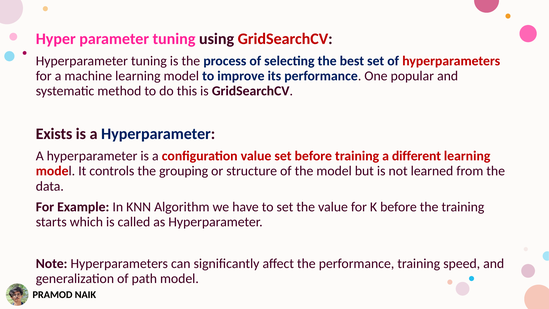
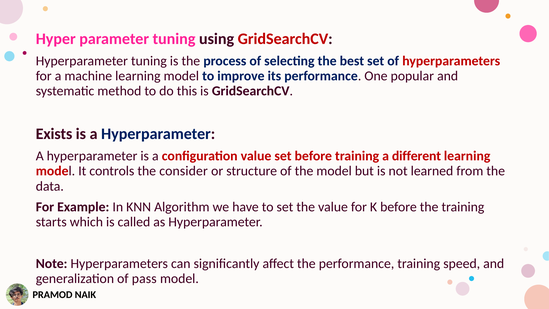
grouping: grouping -> consider (184, 171)
path: path -> pass (144, 279)
